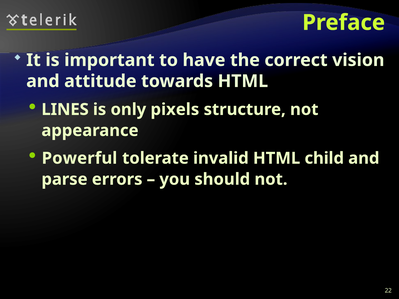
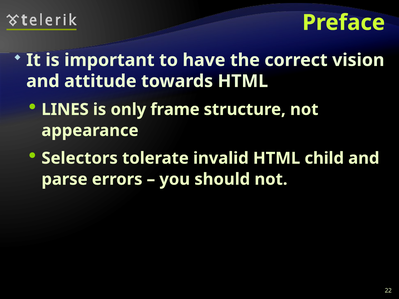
pixels: pixels -> frame (175, 110)
Powerful: Powerful -> Selectors (80, 158)
